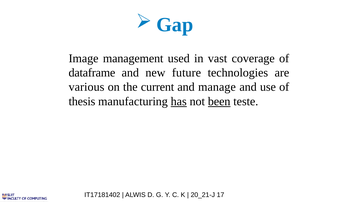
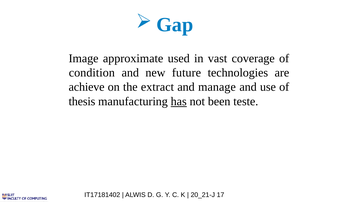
management: management -> approximate (133, 58)
dataframe: dataframe -> condition (92, 72)
various: various -> achieve (87, 87)
current: current -> extract (157, 87)
been underline: present -> none (219, 101)
